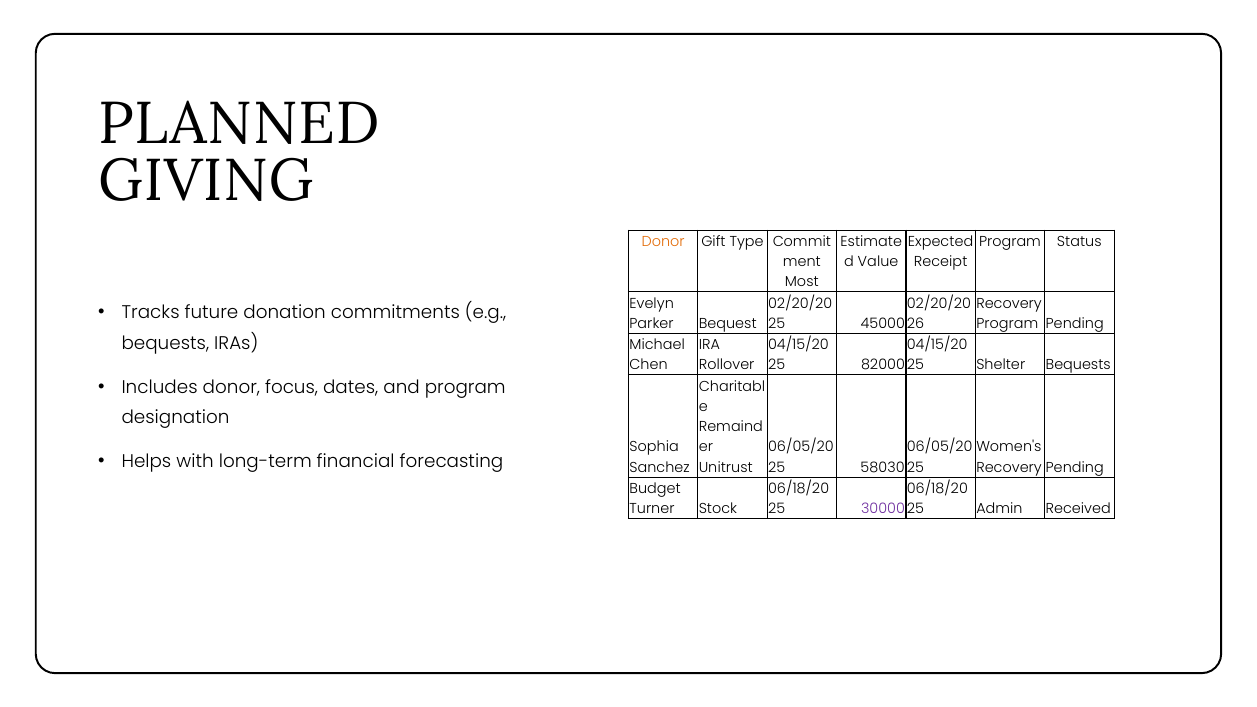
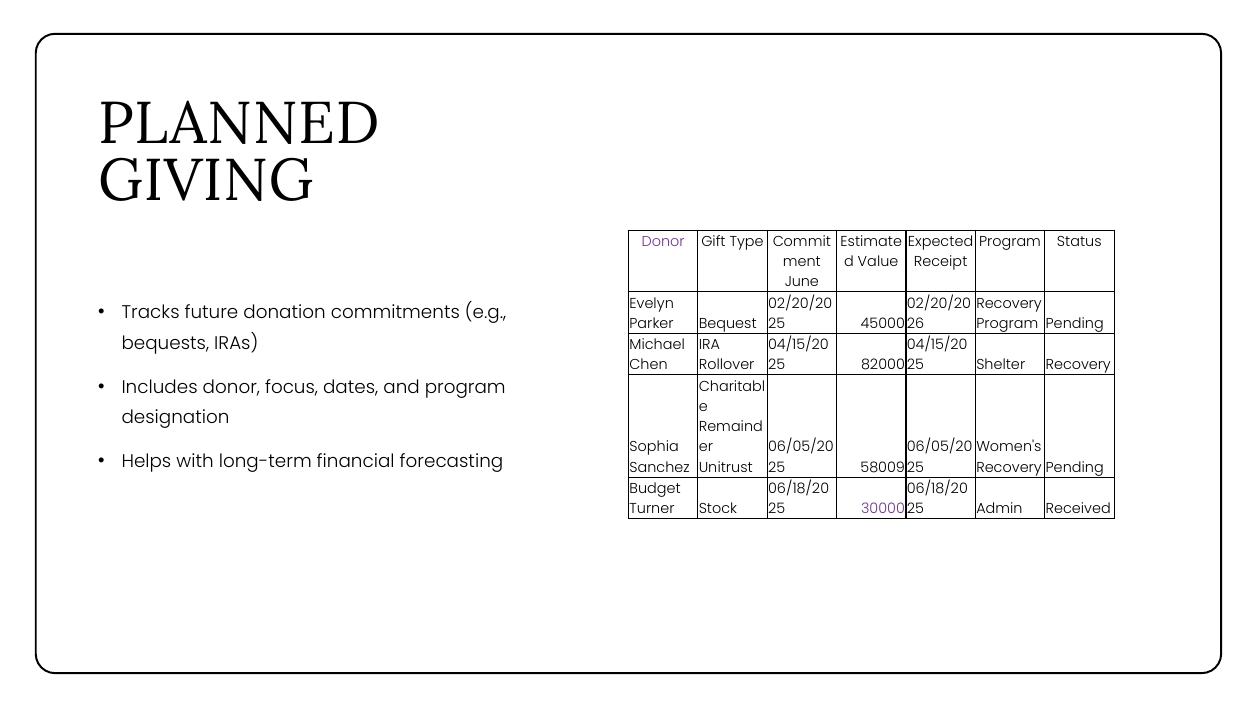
Donor colour: orange -> purple (663, 242)
Most: Most -> June (802, 282)
Shelter Bequests: Bequests -> Recovery (1078, 365)
58030: 58030 -> 58009 (883, 468)
